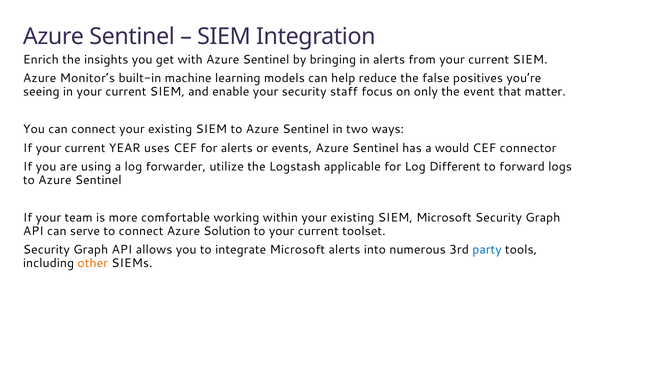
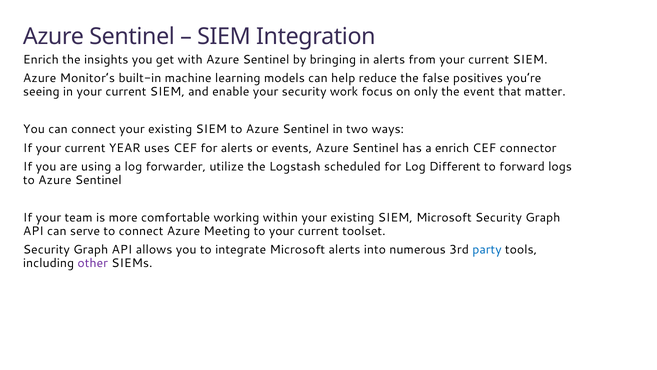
staff: staff -> work (344, 92)
a would: would -> enrich (452, 148)
applicable: applicable -> scheduled (352, 167)
Solution: Solution -> Meeting (227, 231)
other colour: orange -> purple (93, 263)
